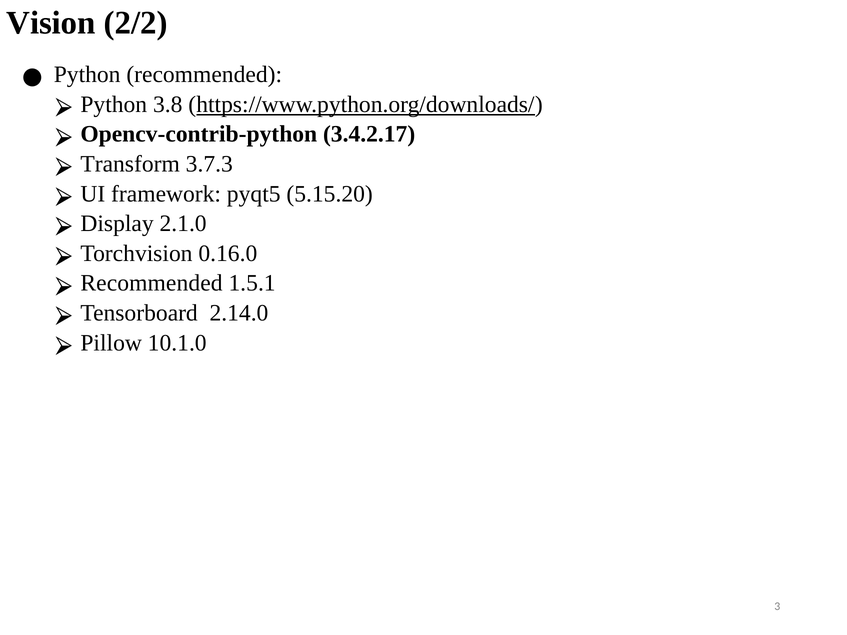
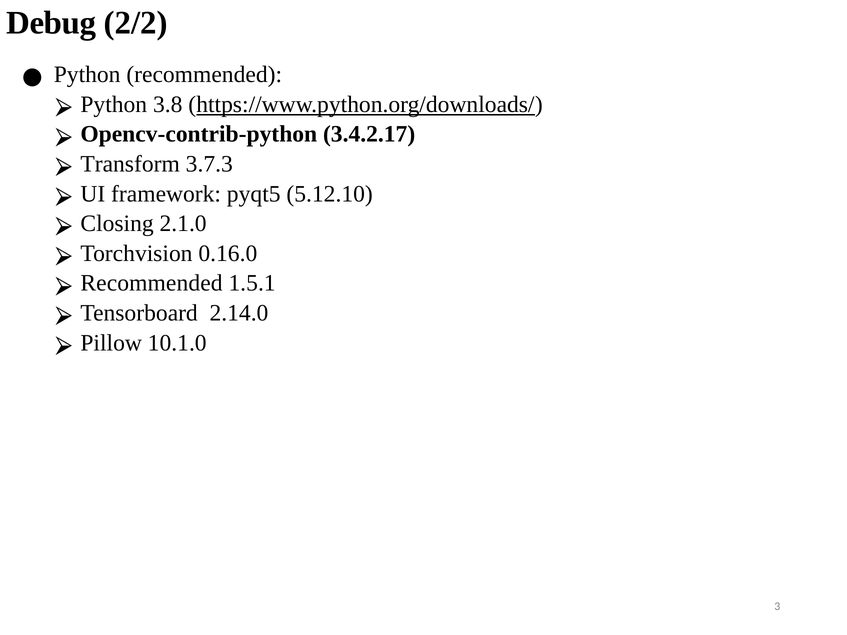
Vision: Vision -> Debug (51, 23)
5.15.20: 5.15.20 -> 5.12.10 (330, 194)
Display: Display -> Closing (117, 224)
